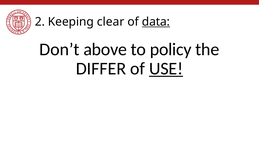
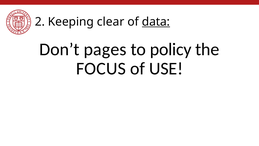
above: above -> pages (105, 49)
DIFFER: DIFFER -> FOCUS (101, 68)
USE underline: present -> none (166, 68)
